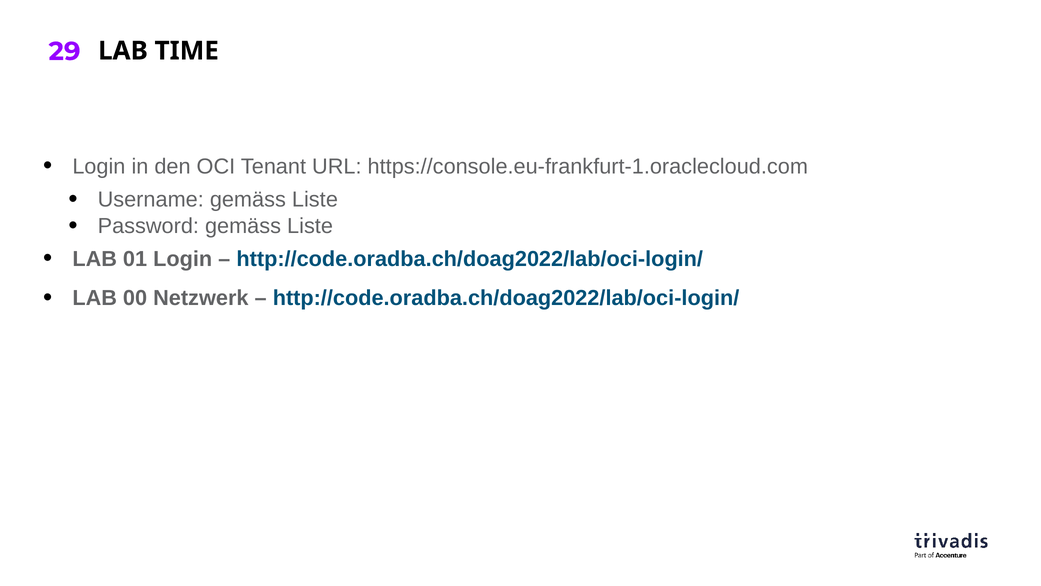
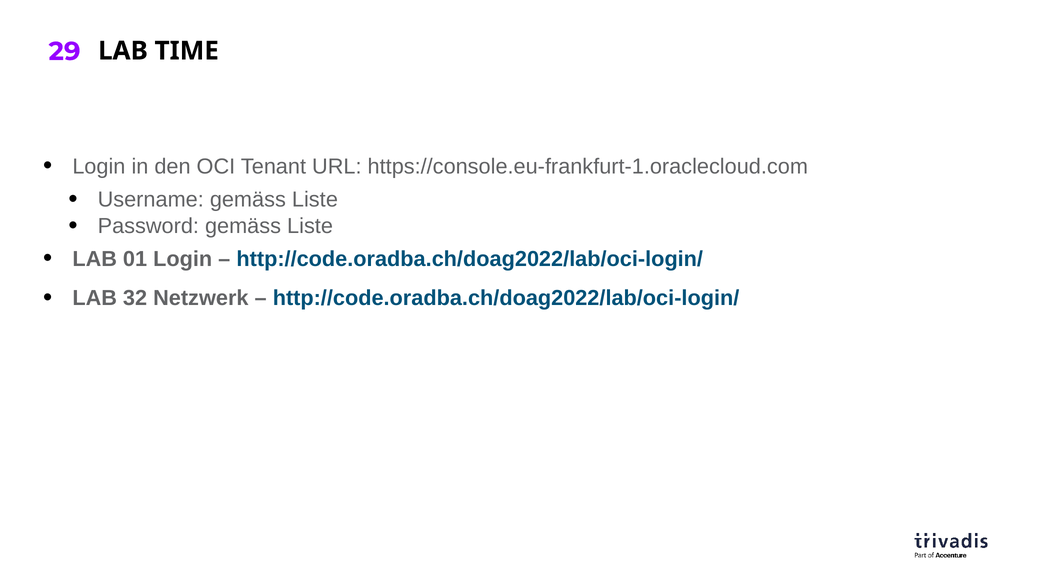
00: 00 -> 32 (135, 298)
